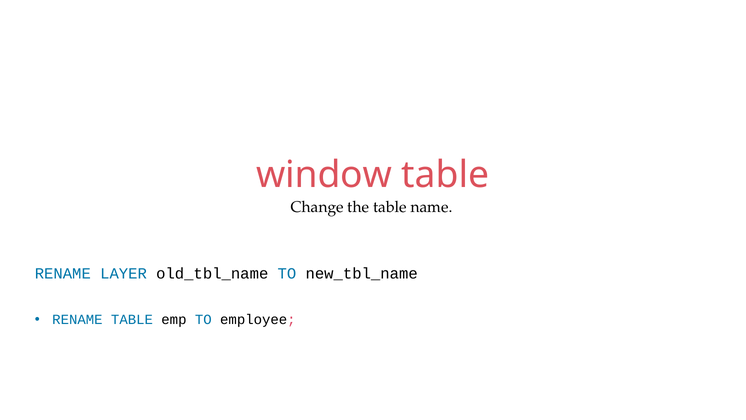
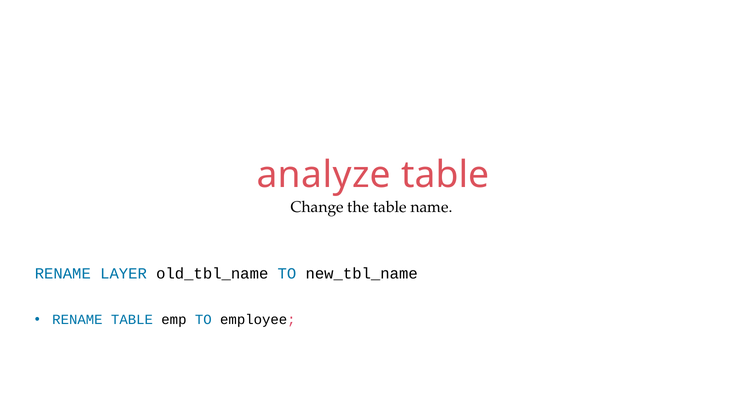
window: window -> analyze (324, 175)
